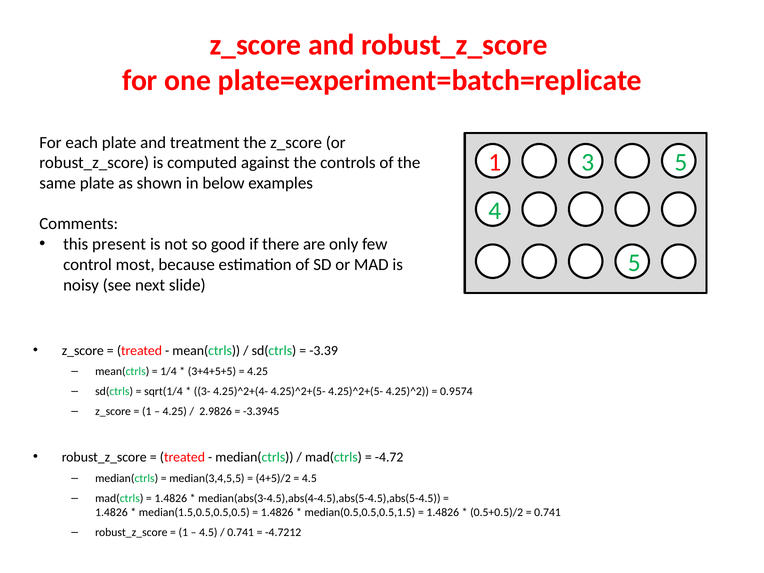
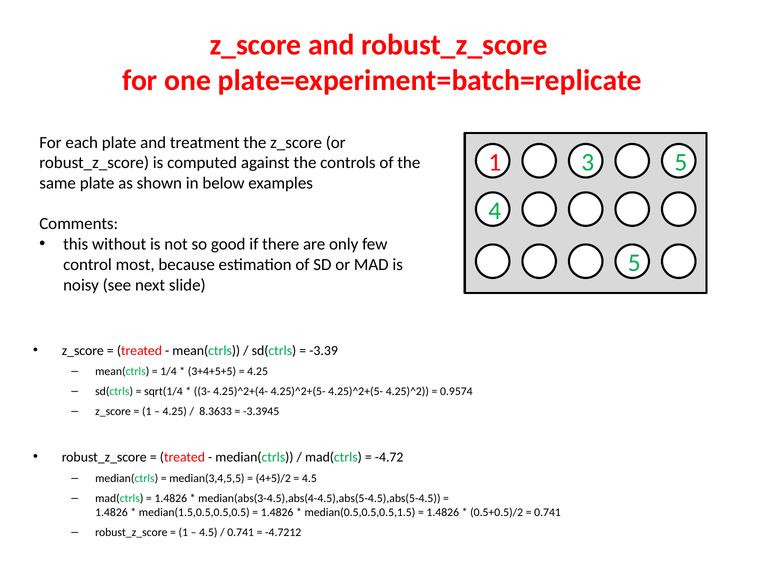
present: present -> without (119, 244)
2.9826: 2.9826 -> 8.3633 (216, 412)
